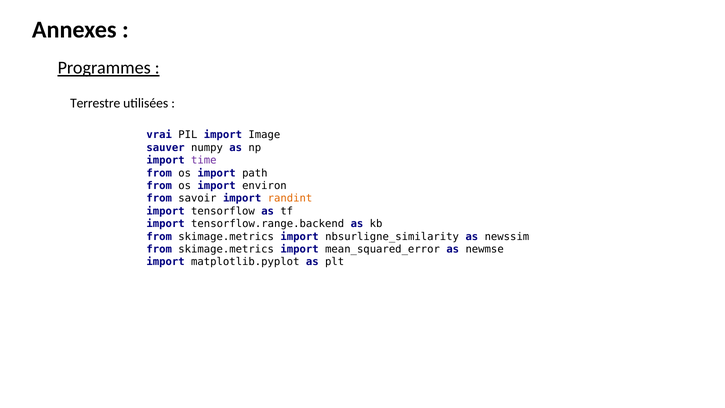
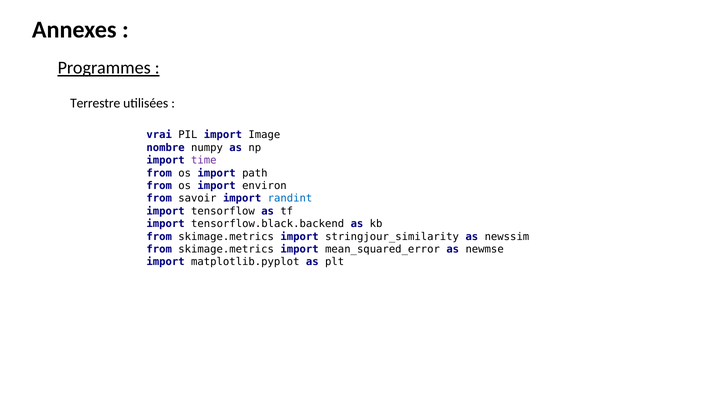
sauver: sauver -> nombre (166, 148)
randint colour: orange -> blue (290, 198)
tensorflow.range.backend: tensorflow.range.backend -> tensorflow.black.backend (268, 224)
nbsurligne_similarity: nbsurligne_similarity -> stringjour_similarity (392, 236)
